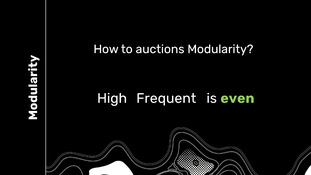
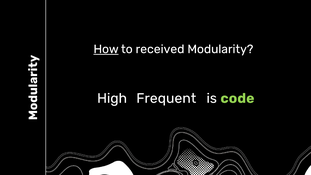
How underline: none -> present (106, 49)
auctions: auctions -> received (160, 49)
even: even -> code (237, 98)
